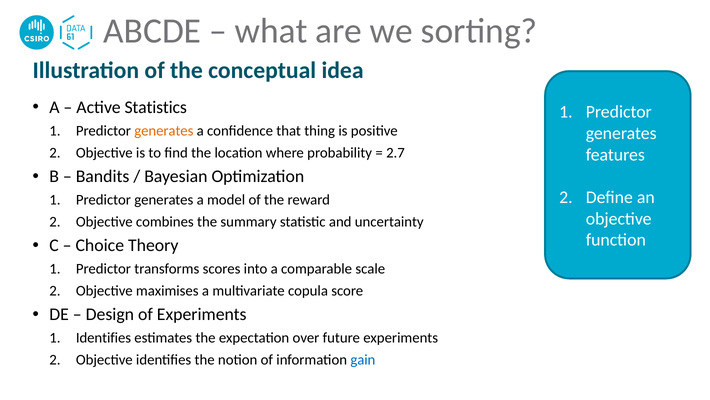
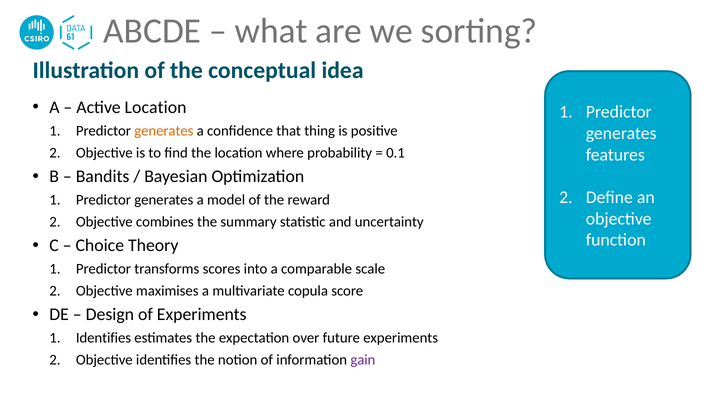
Active Statistics: Statistics -> Location (156, 107)
2.7: 2.7 -> 0.1 (395, 153)
gain colour: blue -> purple (363, 359)
